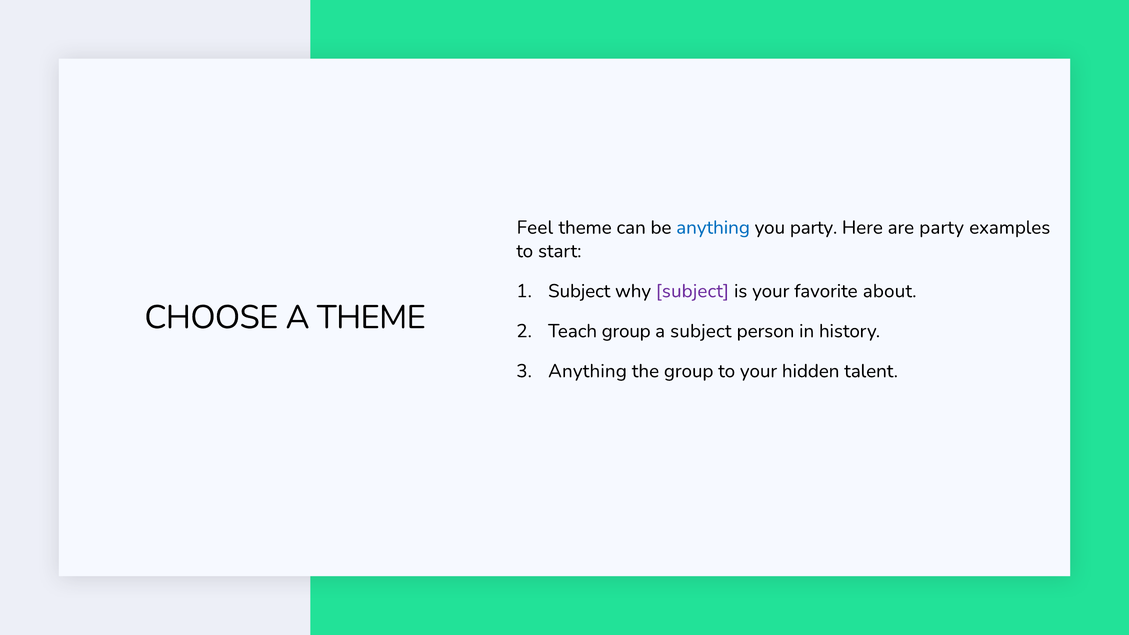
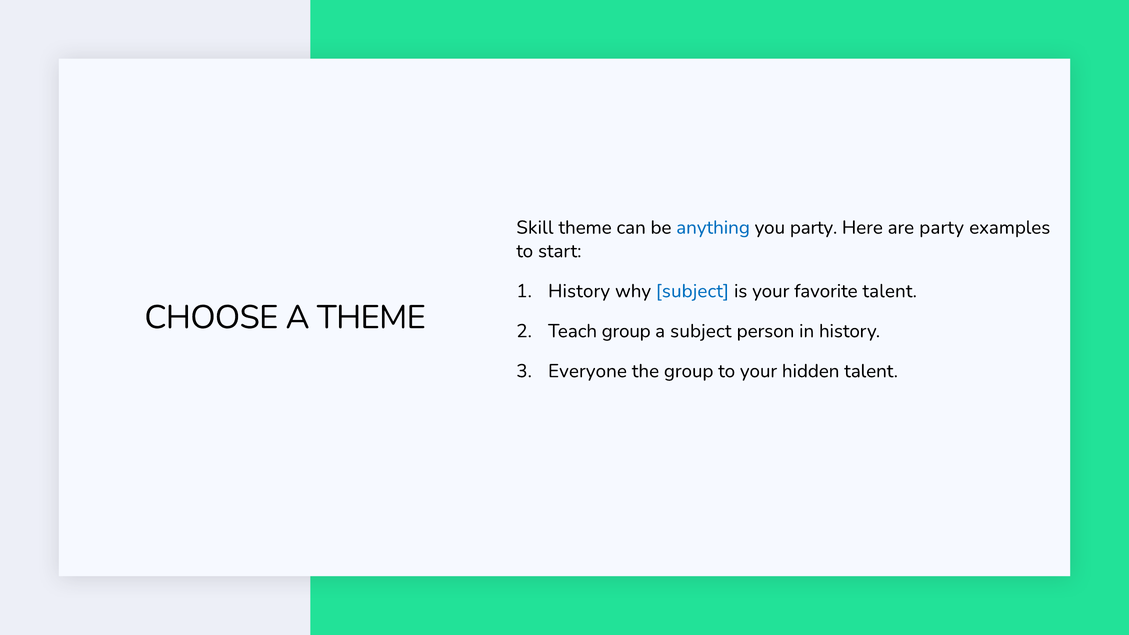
Feel: Feel -> Skill (535, 228)
Subject: Subject -> History (579, 291)
subject colour: purple -> blue (692, 291)
favorite about: about -> talent (890, 291)
Anything: Anything -> Everyone (588, 371)
